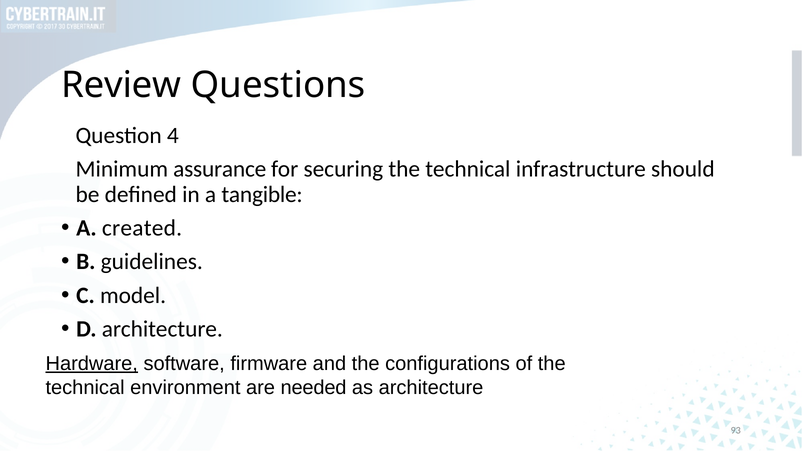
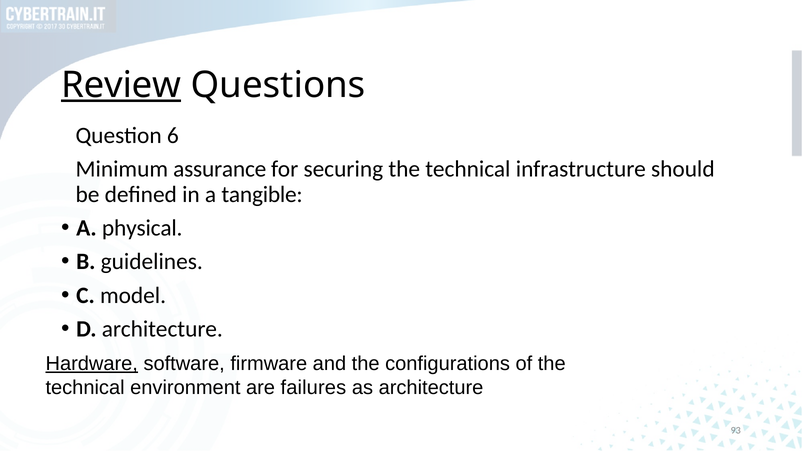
Review underline: none -> present (121, 85)
4: 4 -> 6 (173, 136)
created: created -> physical (142, 228)
needed: needed -> failures (313, 388)
